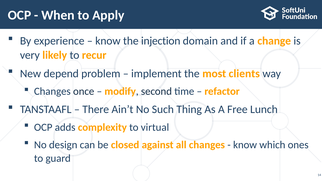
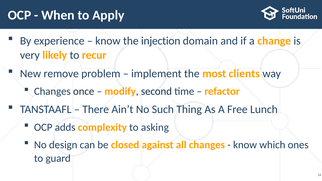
depend: depend -> remove (61, 74)
virtual: virtual -> asking (155, 127)
